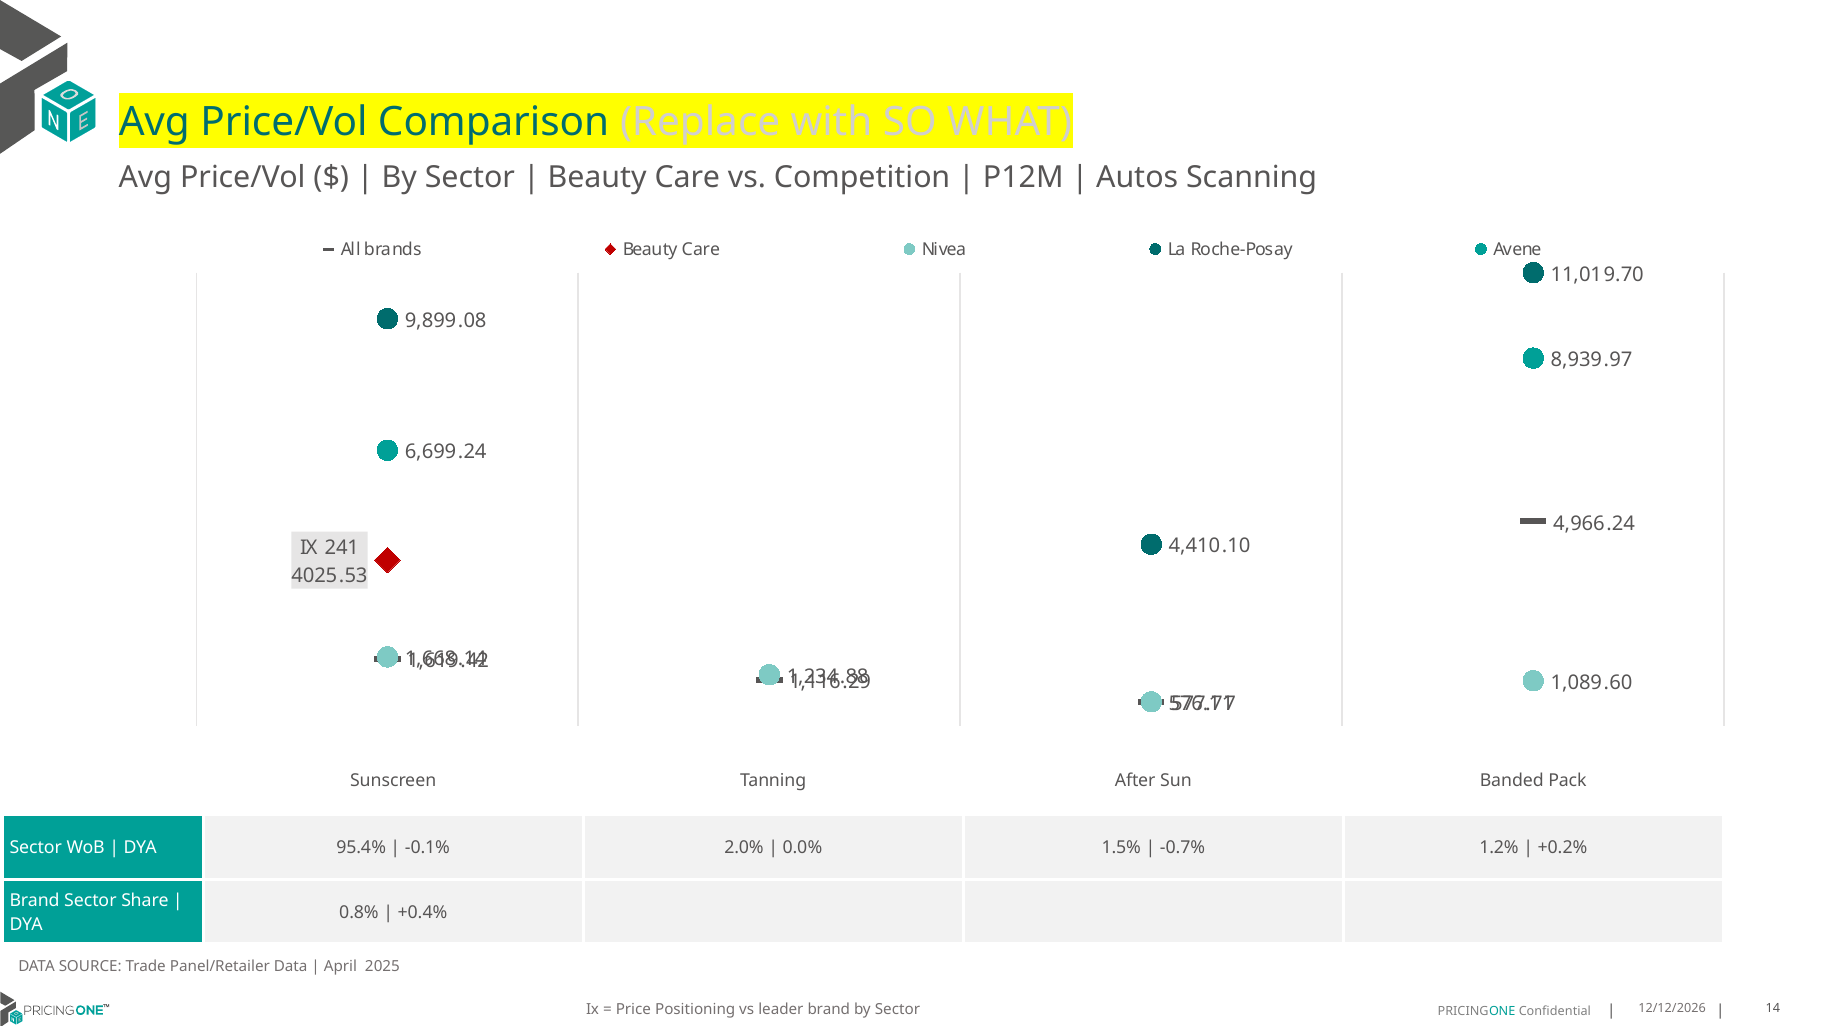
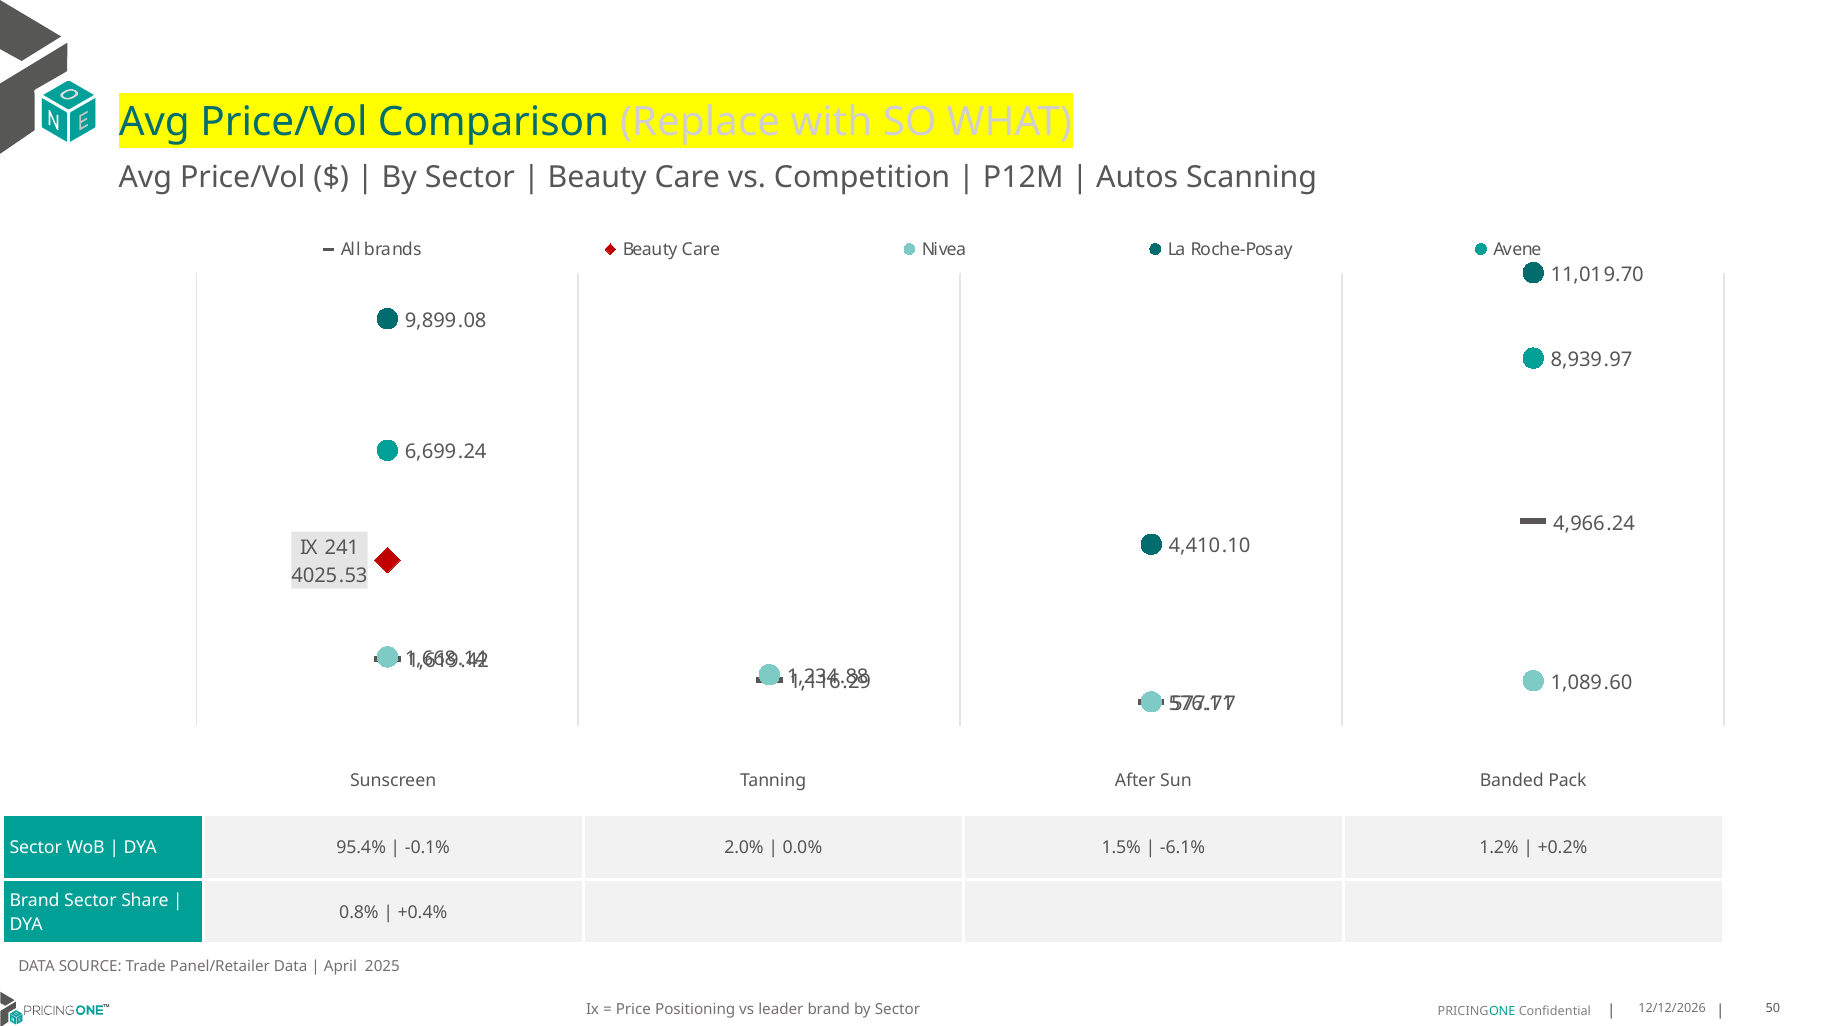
-0.7%: -0.7% -> -6.1% (1183, 848)
14: 14 -> 50 (1773, 1009)
